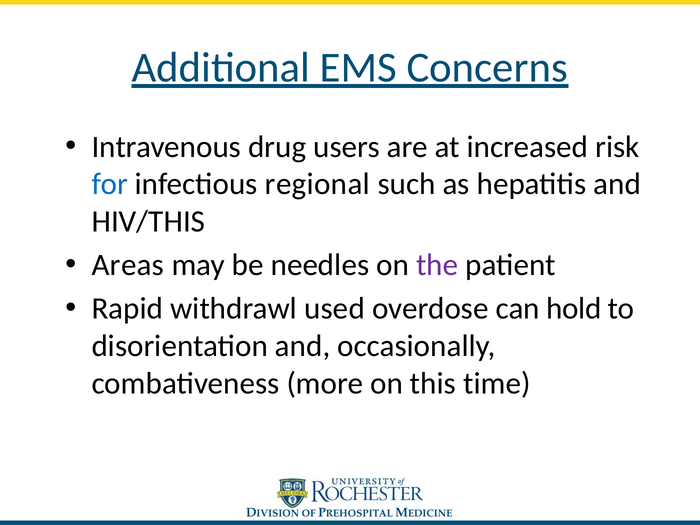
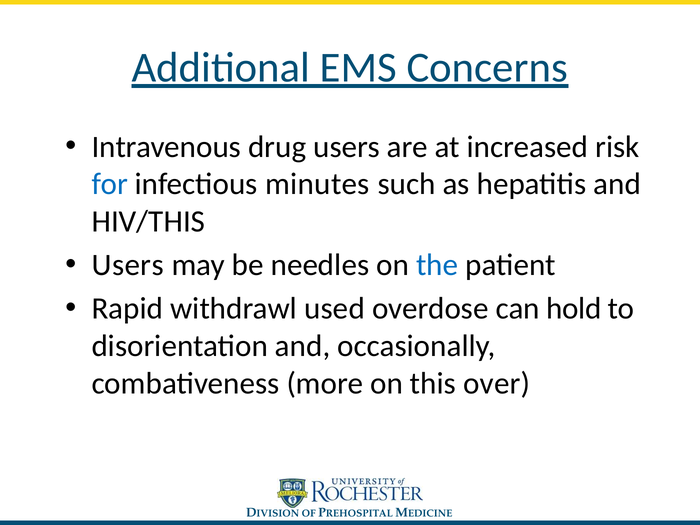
regional: regional -> minutes (317, 184)
Areas: Areas -> Users (128, 265)
the colour: purple -> blue (437, 265)
time: time -> over (497, 383)
